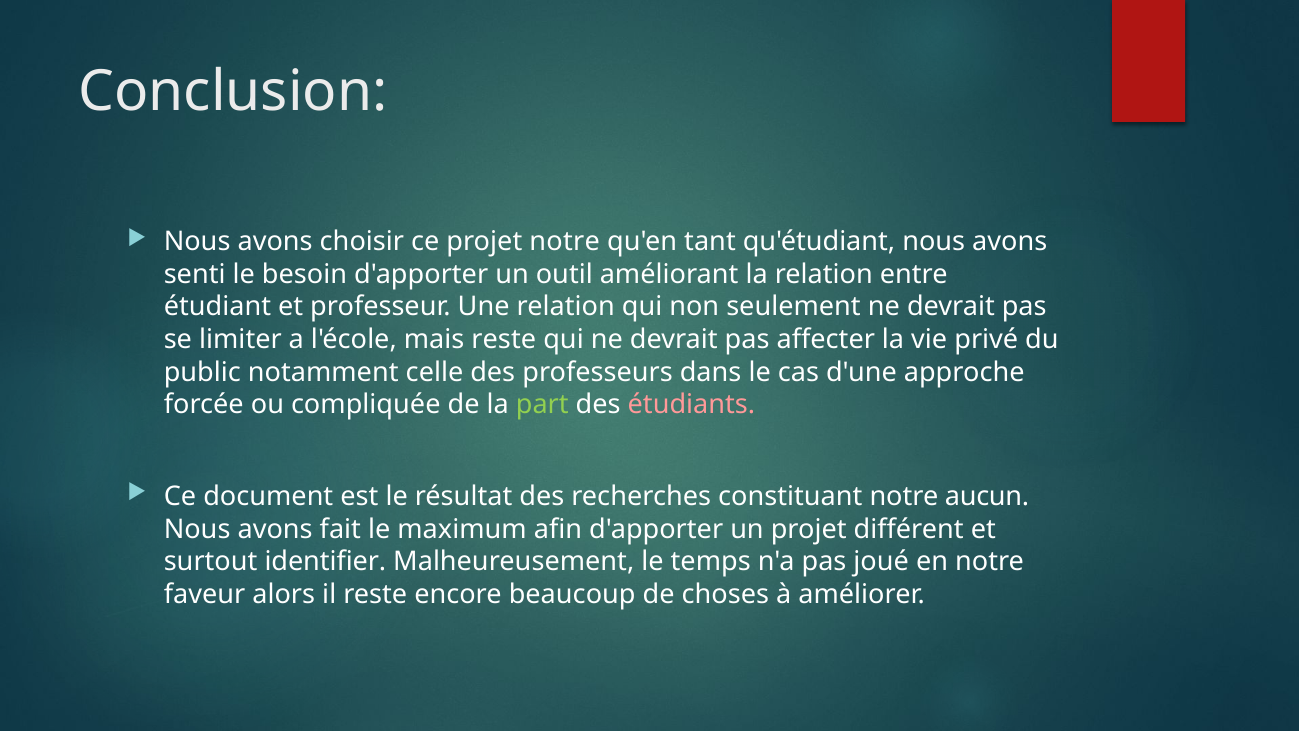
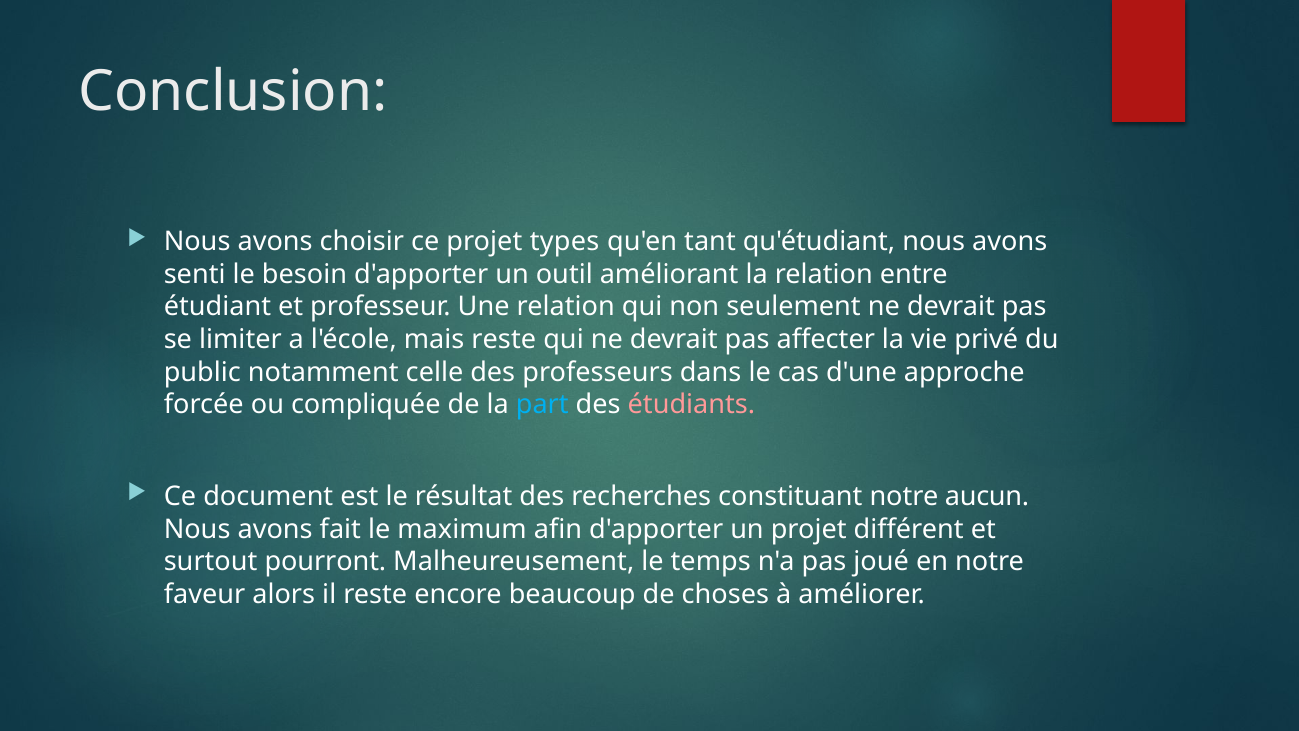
projet notre: notre -> types (565, 242)
part colour: light green -> light blue (542, 404)
identifier: identifier -> pourront (325, 562)
